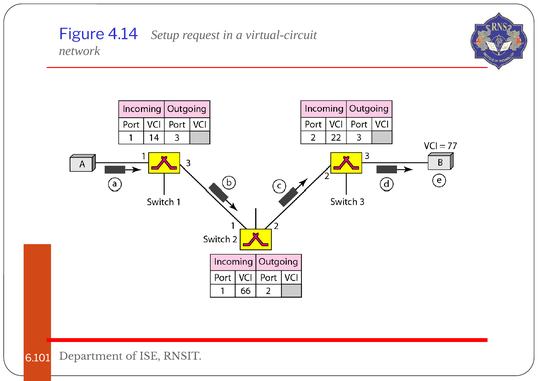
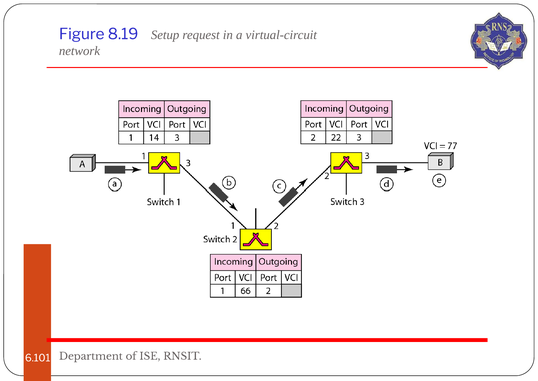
4.14: 4.14 -> 8.19 (123, 34)
